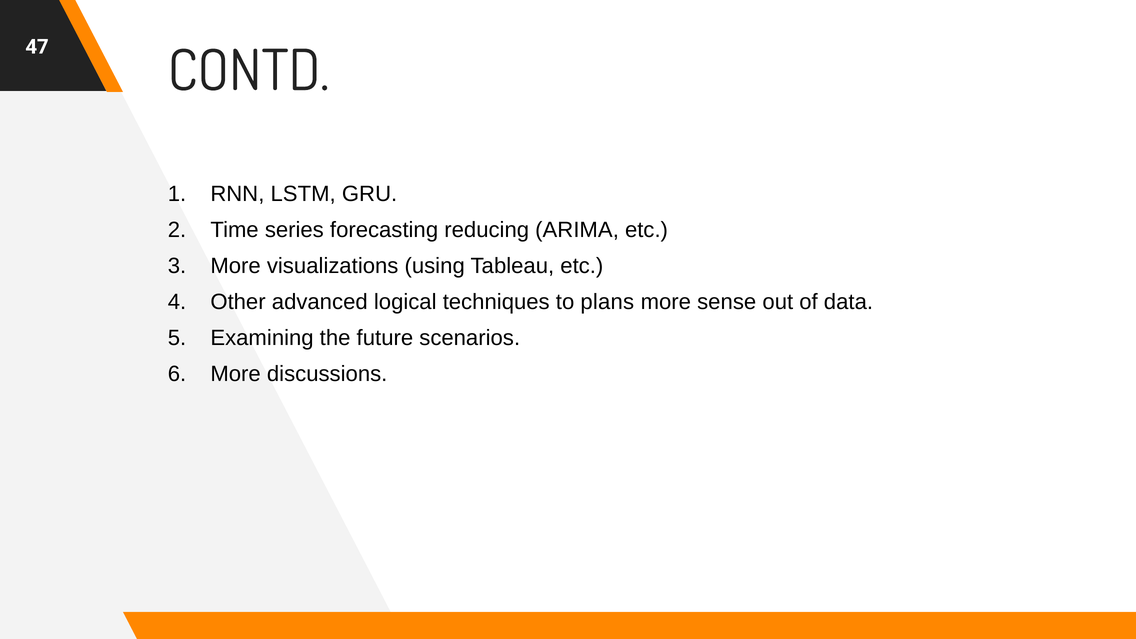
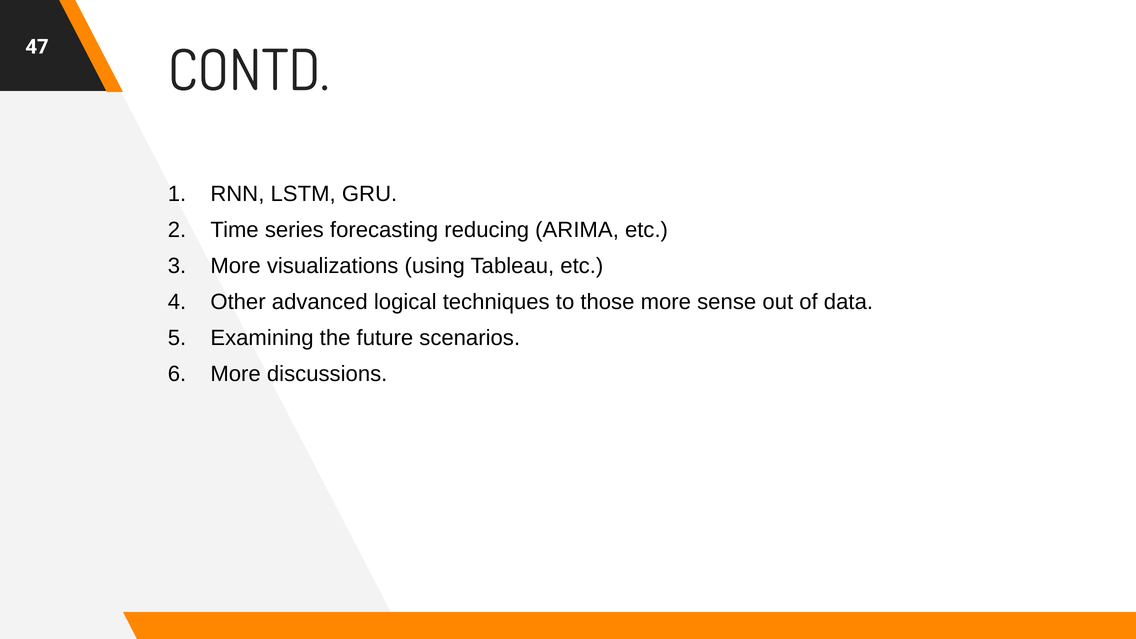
plans: plans -> those (607, 302)
